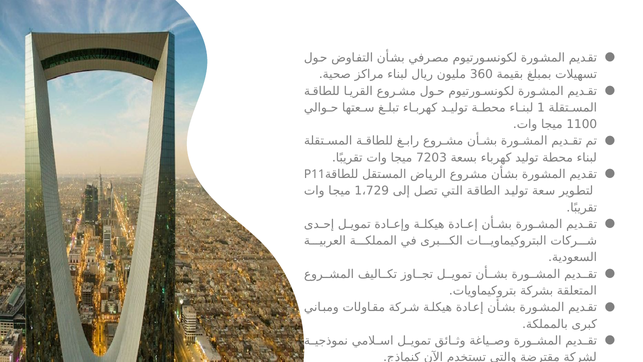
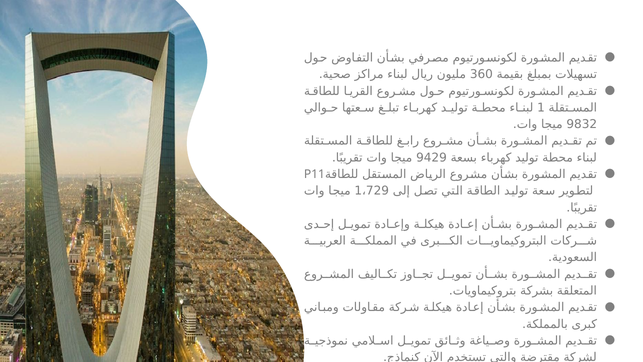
1100: 1100 -> 9832 (582, 124)
7203: 7203 -> 9429 (431, 157)
